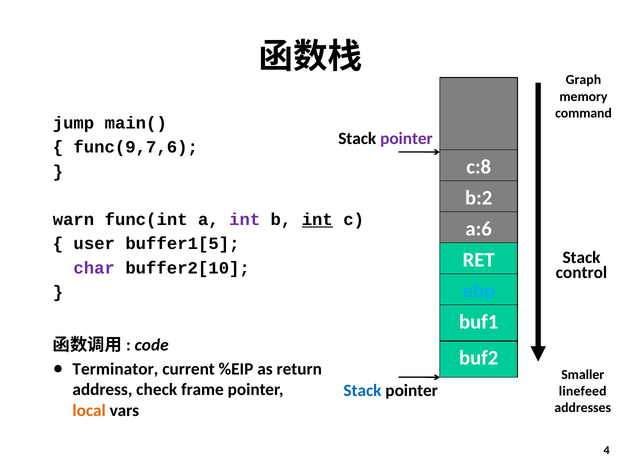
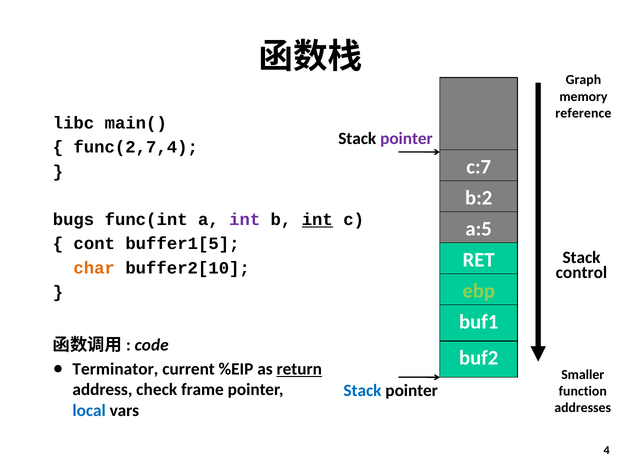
command: command -> reference (583, 113)
jump: jump -> libc (73, 123)
func(9,7,6: func(9,7,6 -> func(2,7,4 (136, 148)
c:8: c:8 -> c:7 (479, 167)
warn: warn -> bugs (73, 220)
a:6: a:6 -> a:5 (479, 229)
user: user -> cont (94, 244)
char colour: purple -> orange (94, 268)
ebp colour: light blue -> light green (479, 291)
return underline: none -> present (299, 370)
linefeed: linefeed -> function (583, 392)
local colour: orange -> blue (89, 411)
